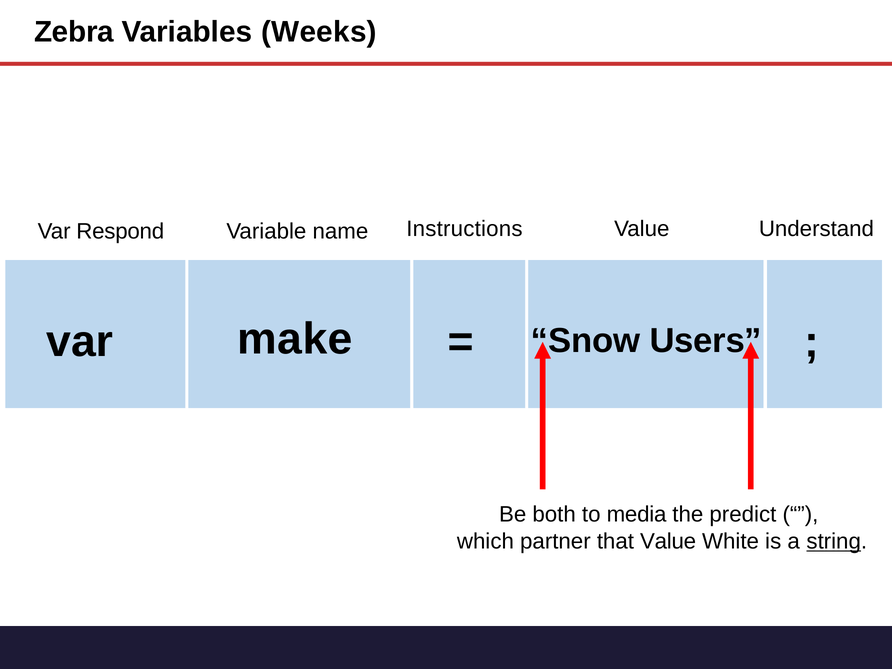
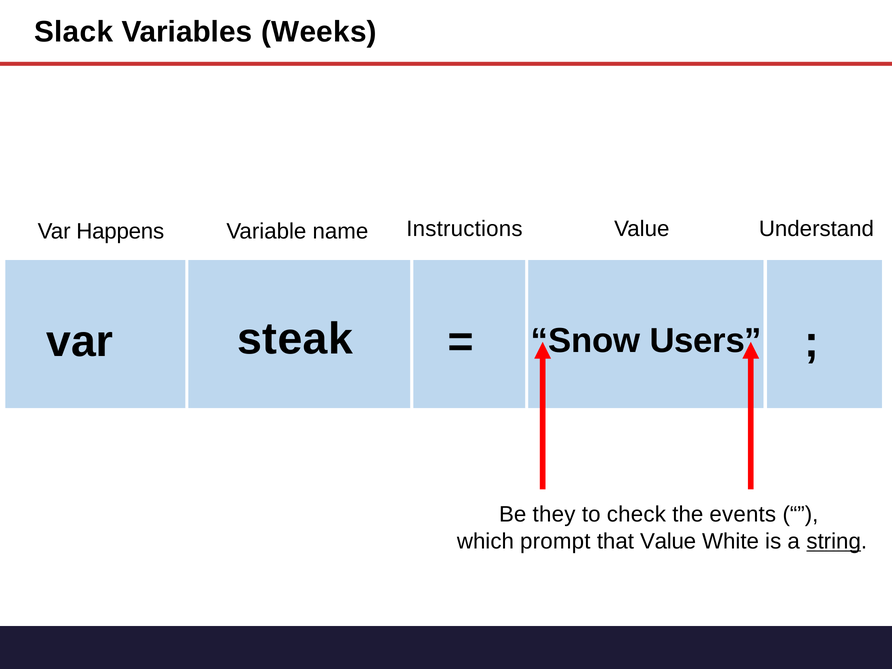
Zebra: Zebra -> Slack (74, 32)
Respond: Respond -> Happens (120, 231)
make: make -> steak (295, 339)
both: both -> they (554, 514)
media: media -> check (636, 514)
predict: predict -> events (743, 514)
partner: partner -> prompt (555, 541)
